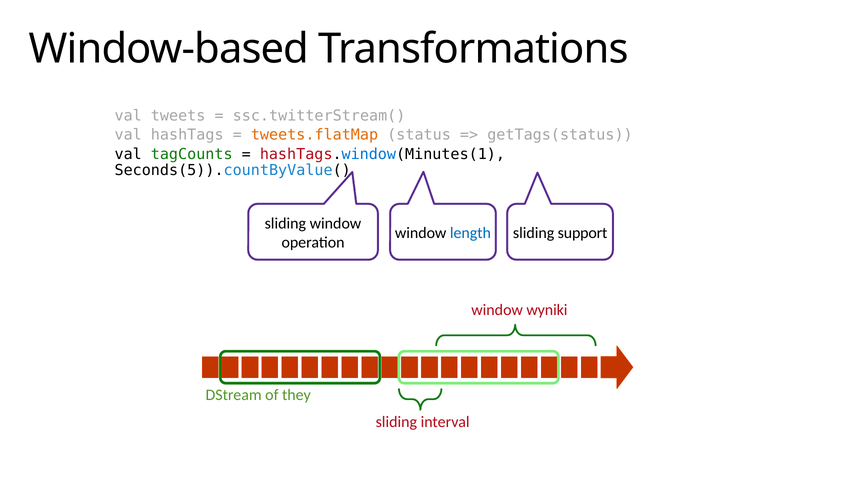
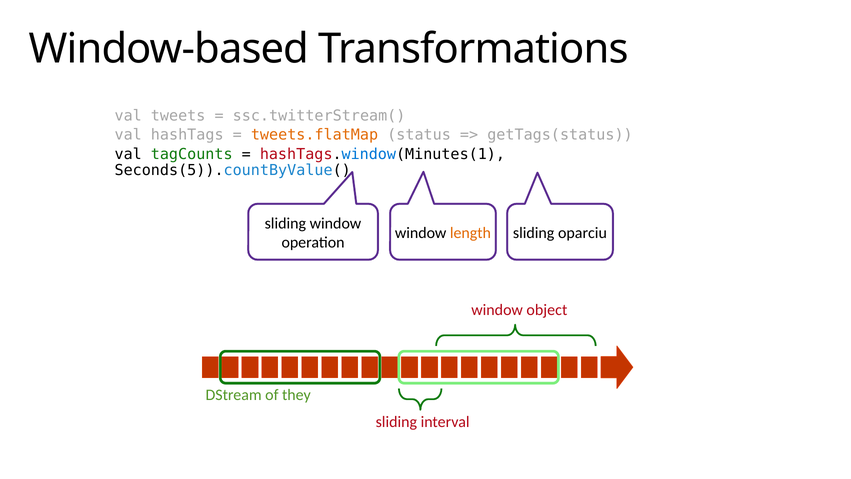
length colour: blue -> orange (470, 233)
support: support -> oparciu (582, 233)
wyniki: wyniki -> object (547, 310)
